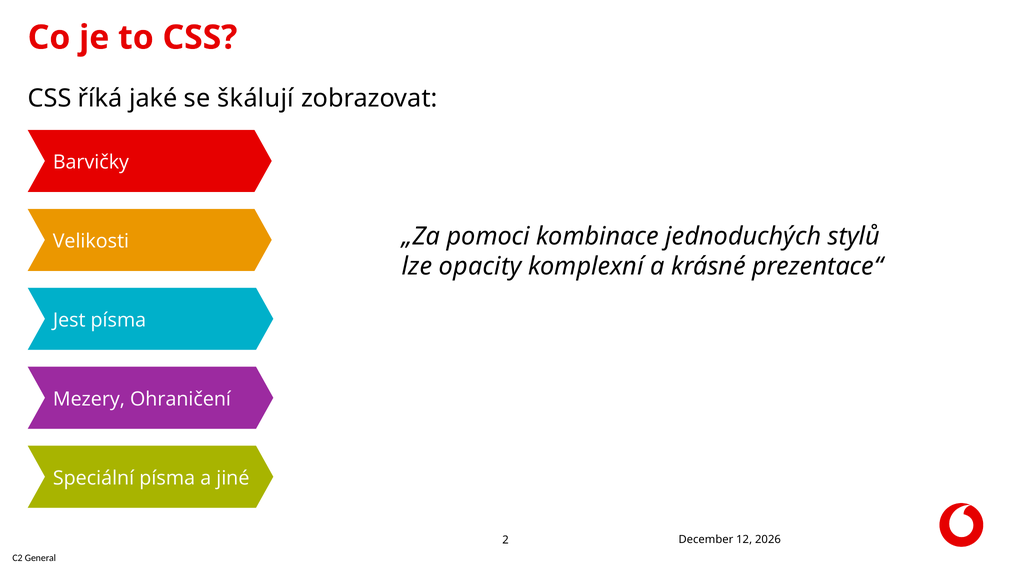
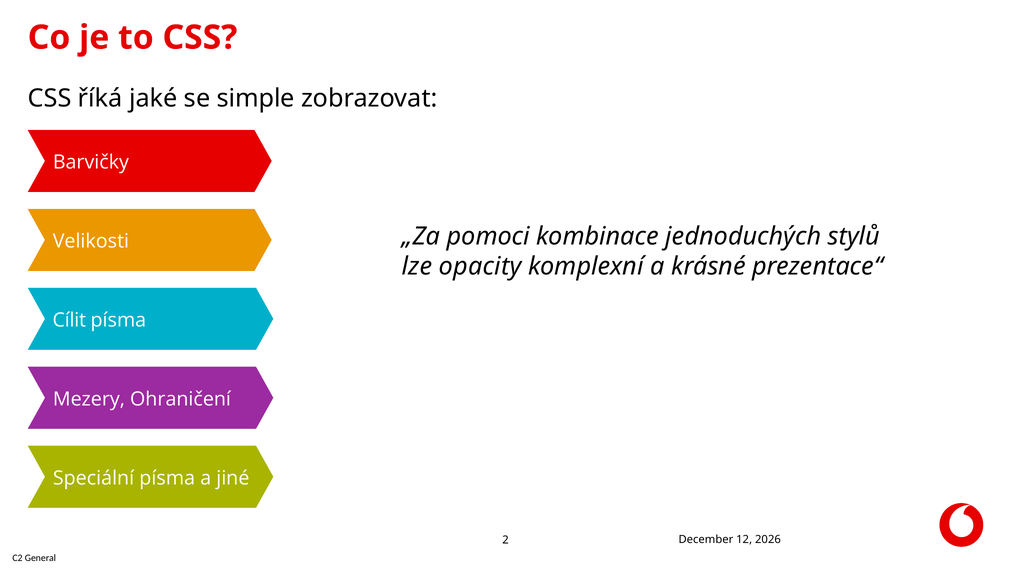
škálují: škálují -> simple (256, 99)
Jest: Jest -> Cílit (69, 320)
